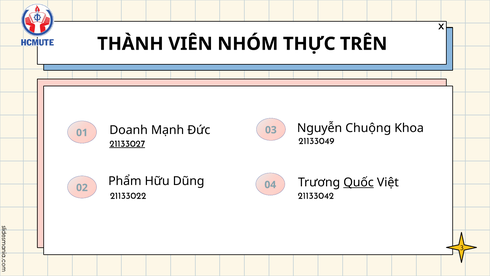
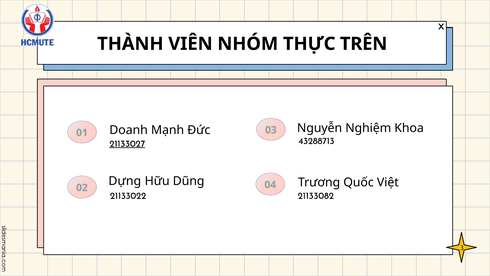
Chuộng: Chuộng -> Nghiệm (368, 128)
21133049: 21133049 -> 43288713 (316, 141)
Phẩm: Phẩm -> Dựng (125, 181)
Quốc underline: present -> none (359, 182)
21133042: 21133042 -> 21133082 (316, 196)
